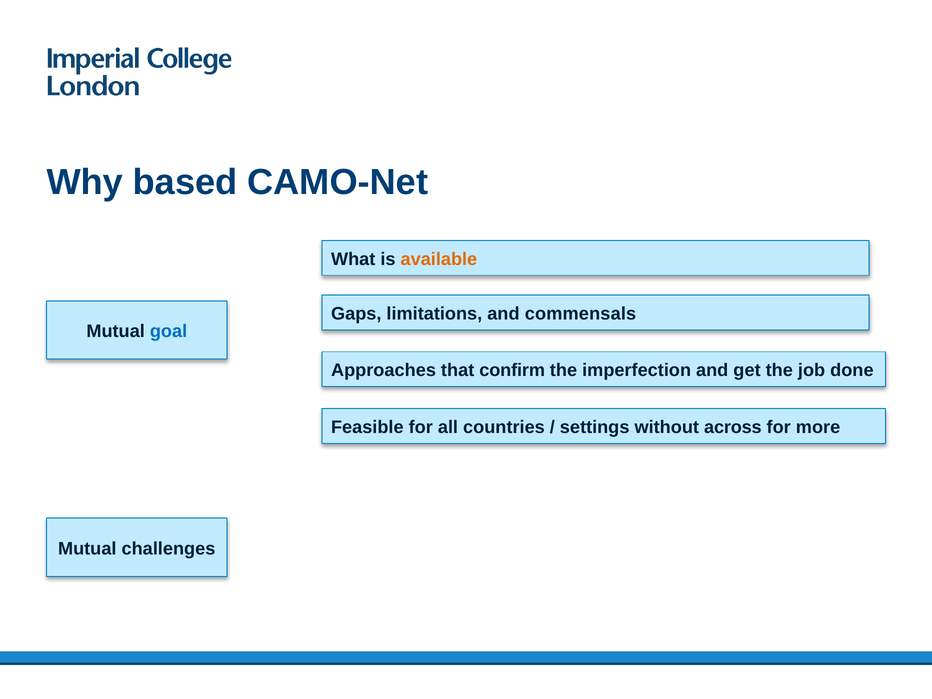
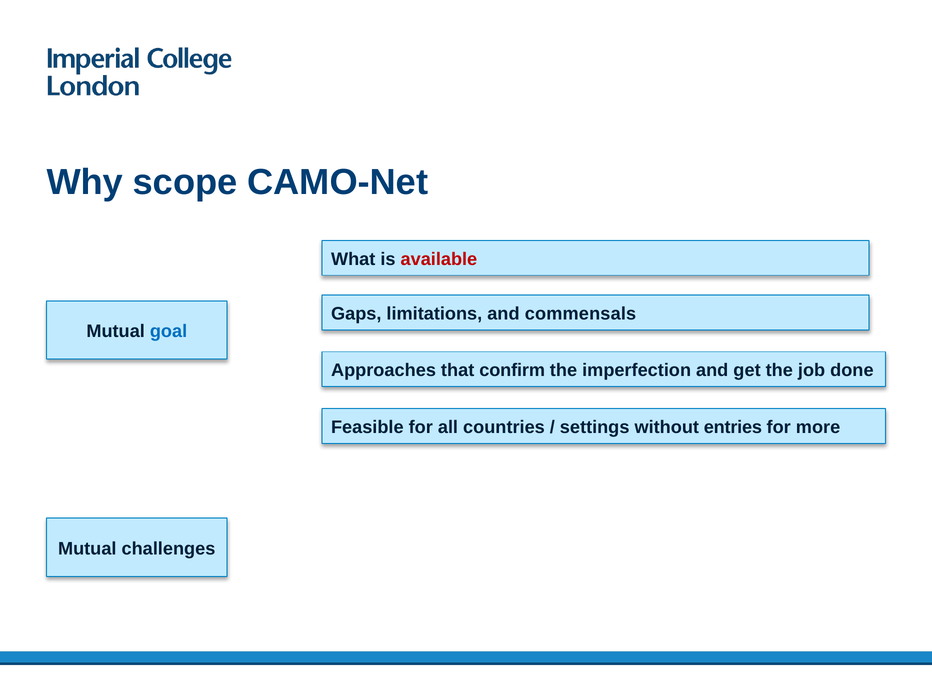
based: based -> scope (185, 182)
available colour: orange -> red (439, 259)
across: across -> entries (733, 427)
